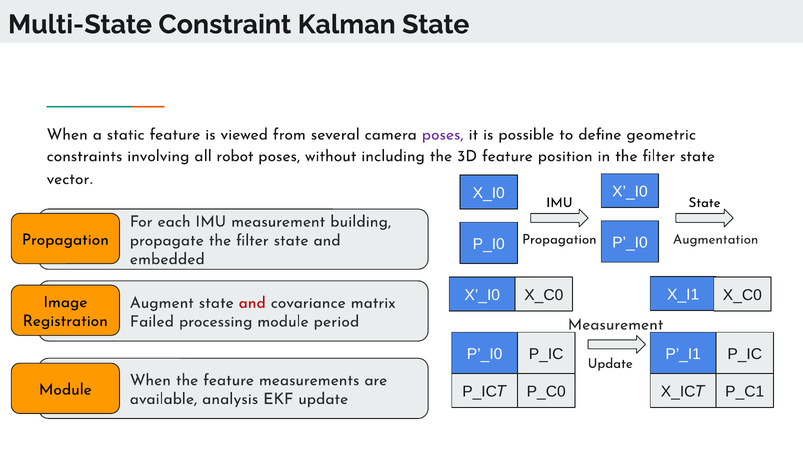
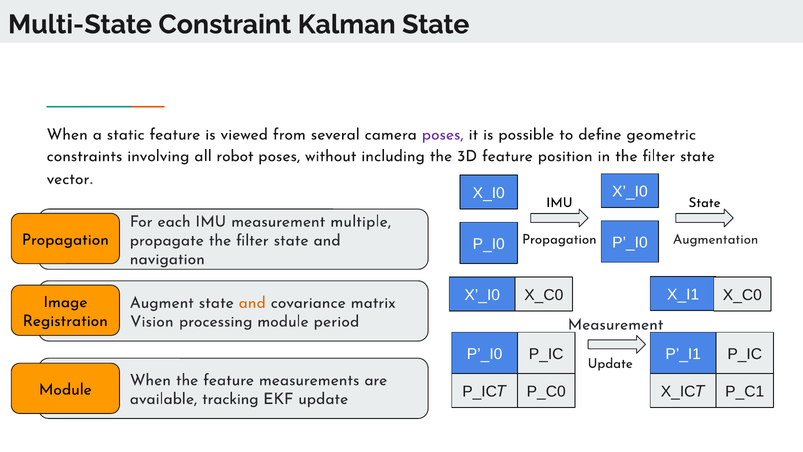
building: building -> multiple (361, 221)
embedded: embedded -> navigation (167, 259)
and colour: red -> orange (252, 302)
Failed: Failed -> Vision (152, 321)
analysis: analysis -> tracking (230, 399)
